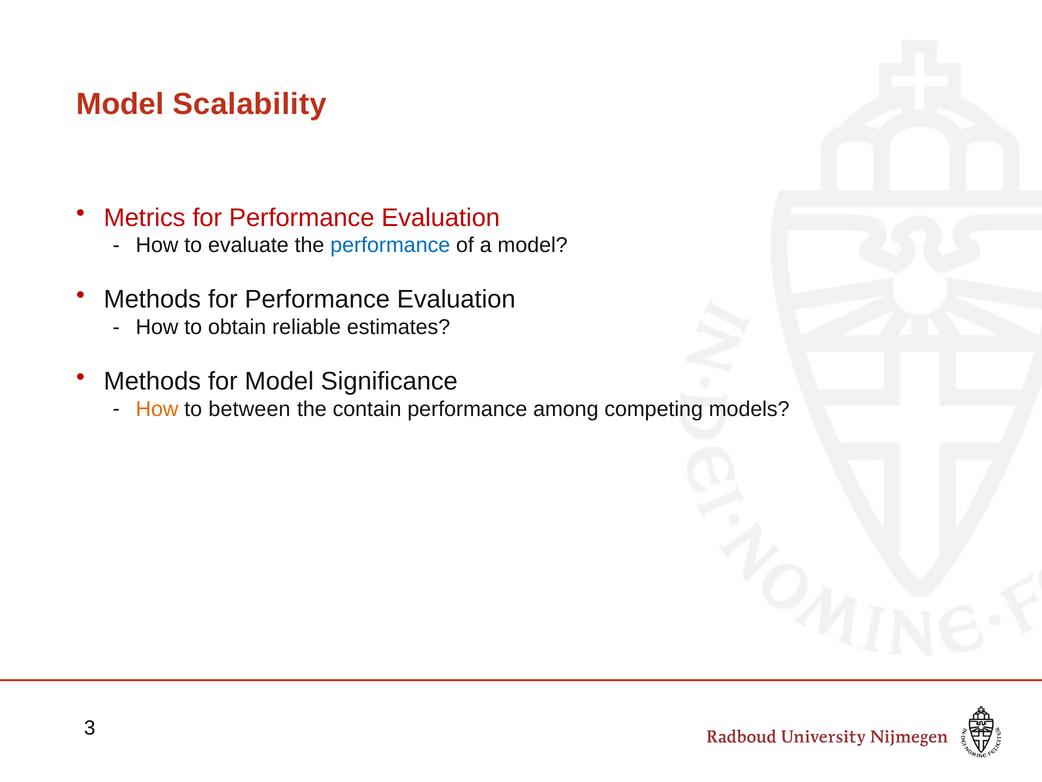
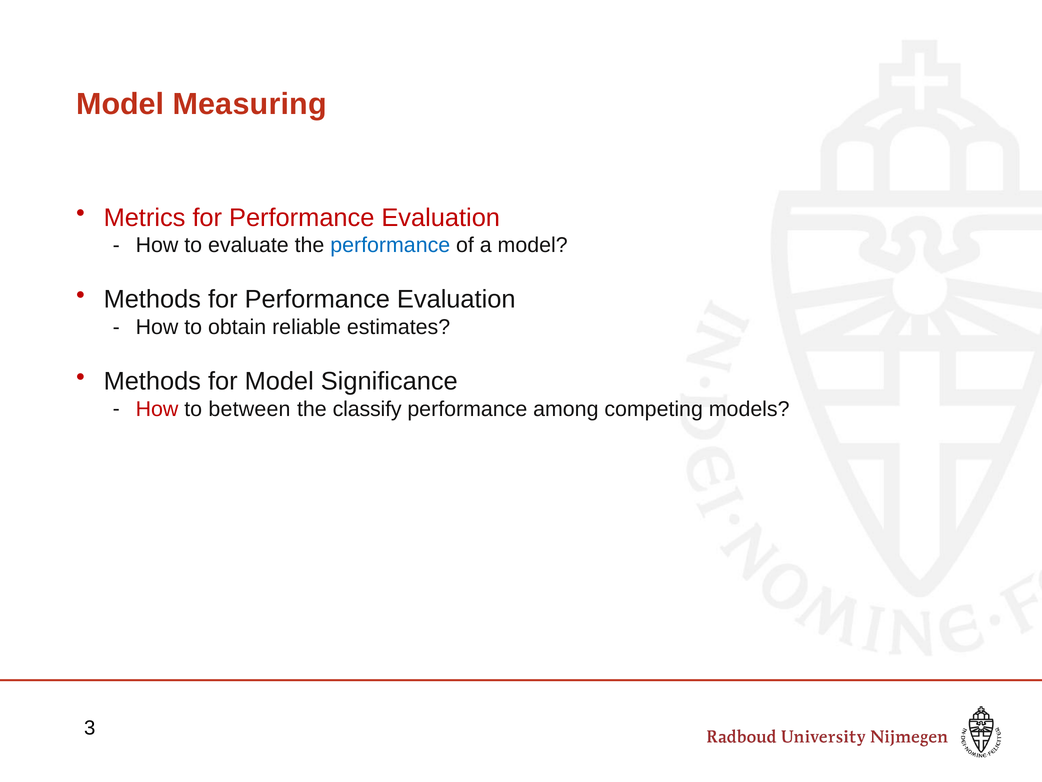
Scalability: Scalability -> Measuring (250, 104)
How colour: orange -> red (157, 409)
contain: contain -> classify (367, 409)
